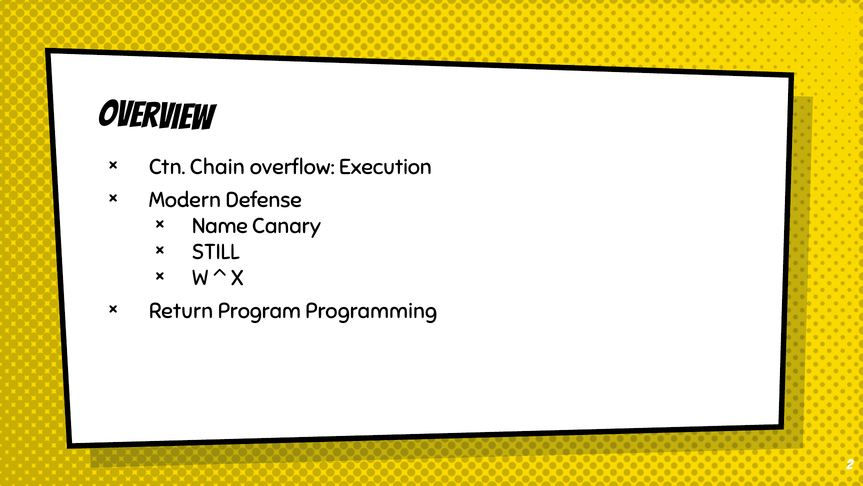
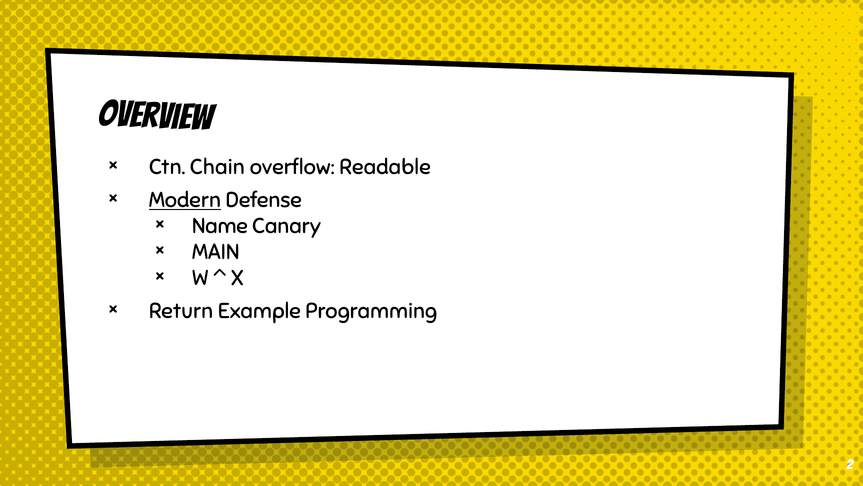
Execution: Execution -> Readable (385, 167)
Modern underline: none -> present (185, 200)
STILL: STILL -> MAIN (216, 252)
Program: Program -> Example (259, 311)
